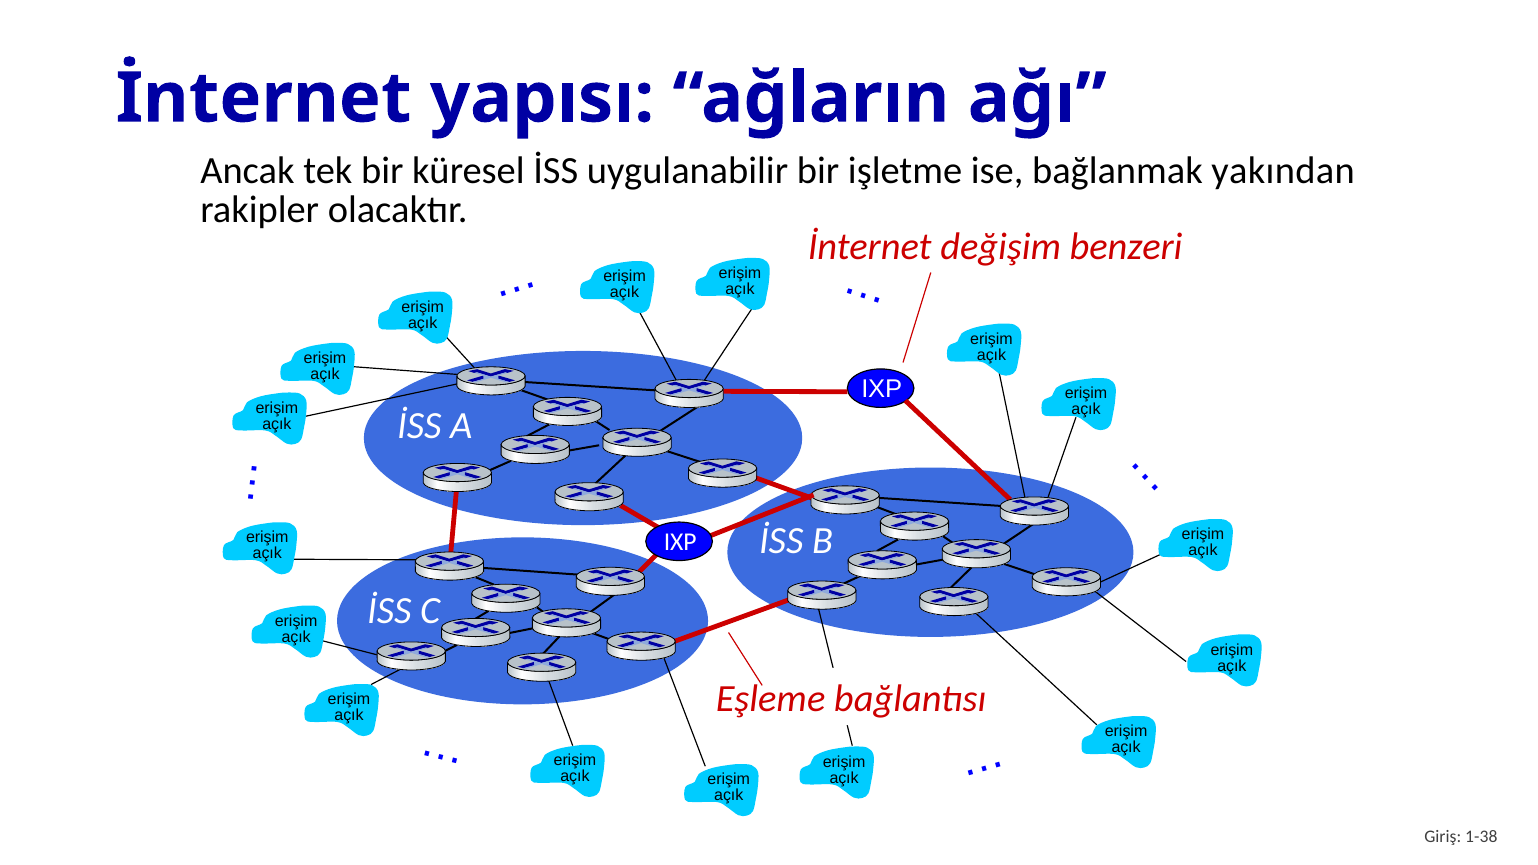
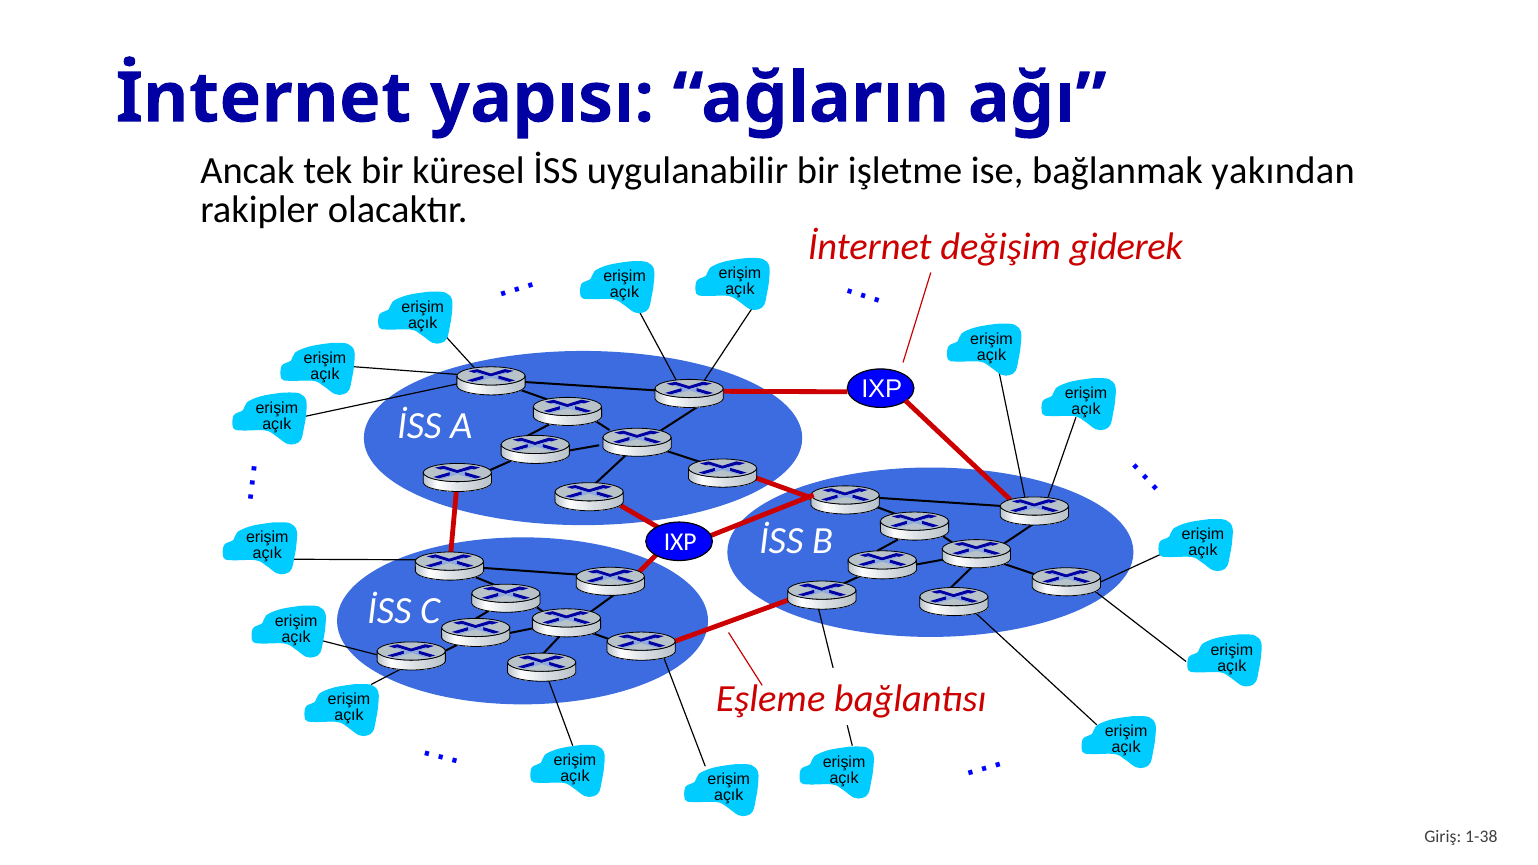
benzeri: benzeri -> giderek (1126, 247)
